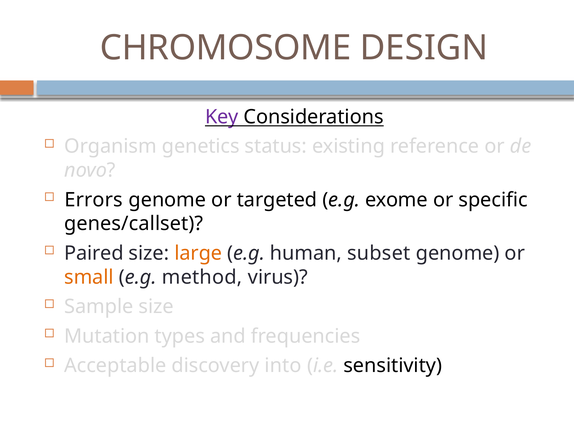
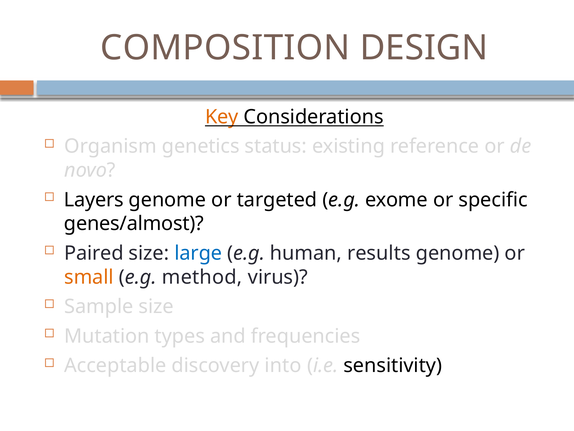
CHROMOSOME: CHROMOSOME -> COMPOSITION (225, 48)
Key colour: purple -> orange (222, 117)
Errors: Errors -> Layers (94, 200)
genes/callset: genes/callset -> genes/almost (134, 223)
large colour: orange -> blue (198, 253)
subset: subset -> results (379, 253)
